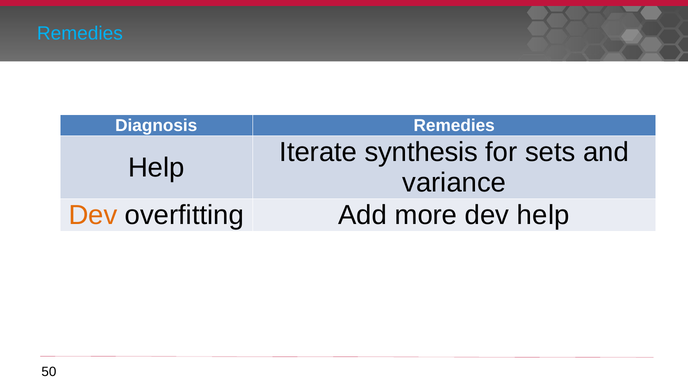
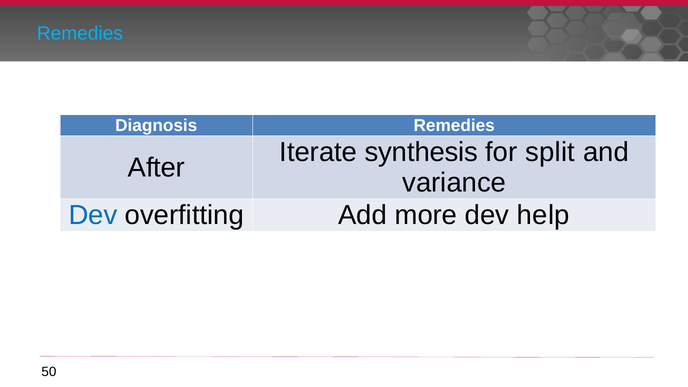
sets: sets -> split (550, 152)
Help: Help -> After (156, 168)
Dev colour: orange -> blue (93, 215)
